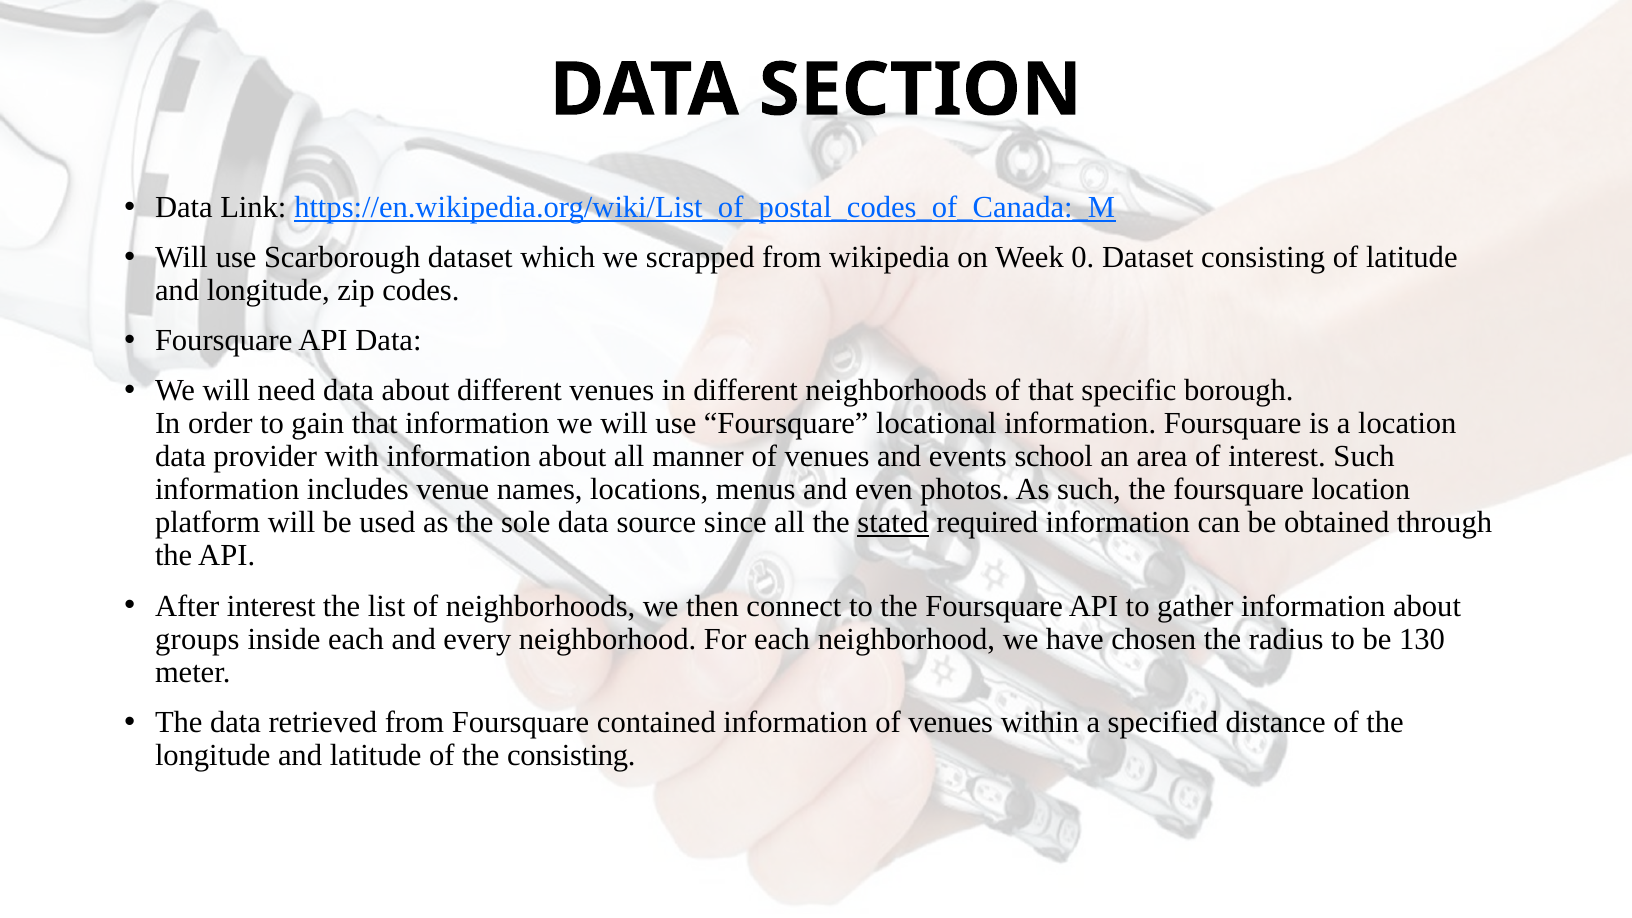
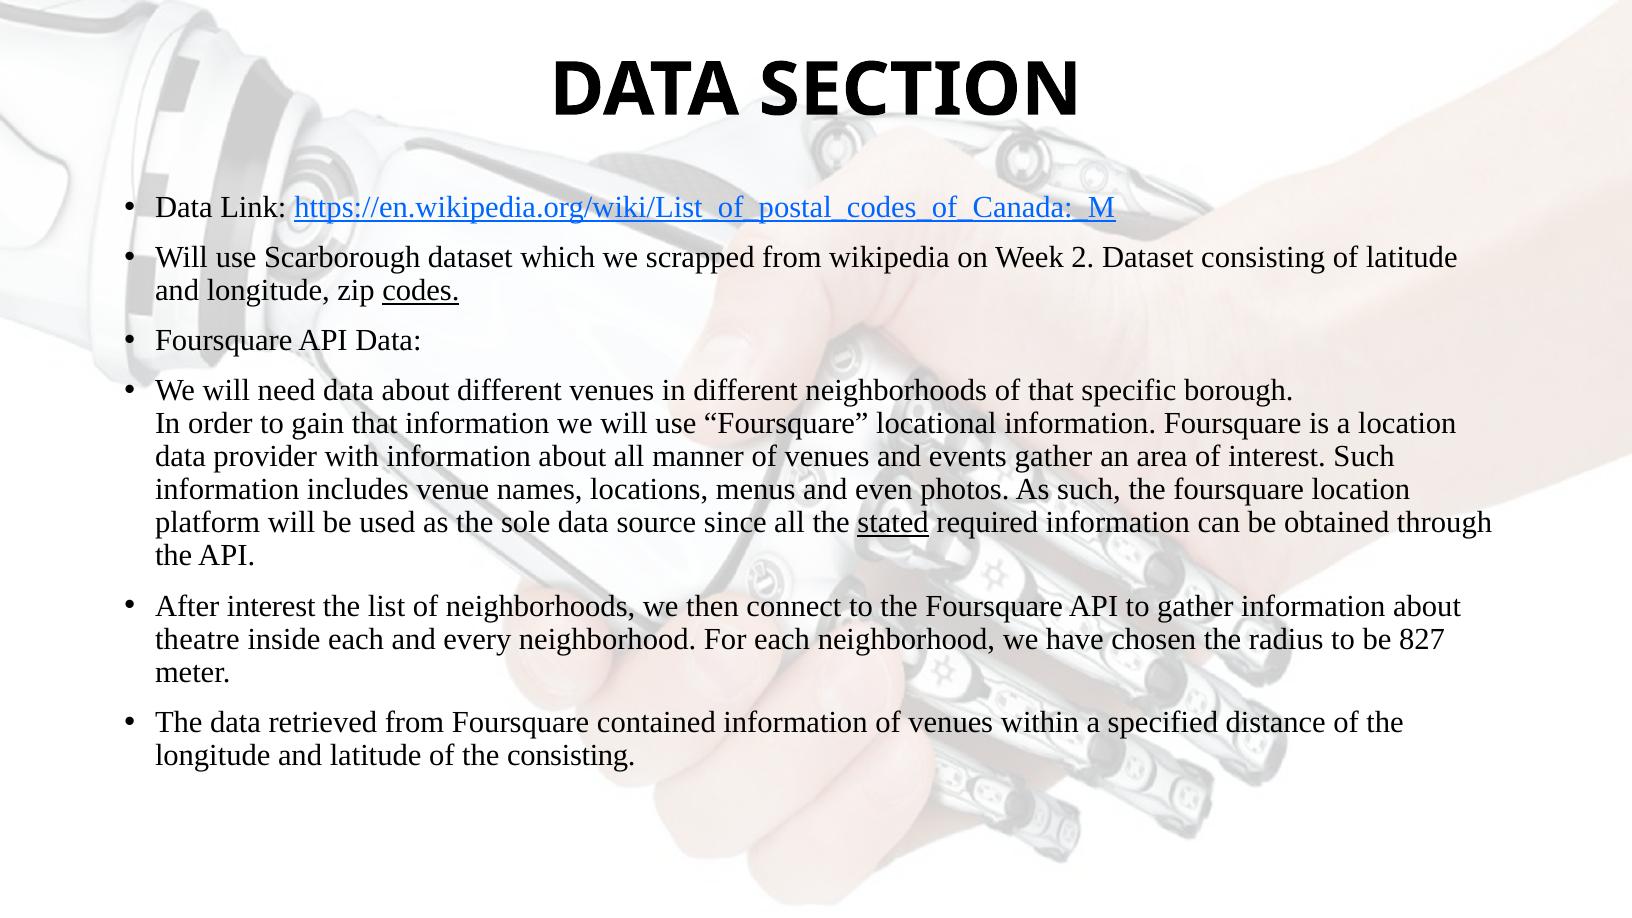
0: 0 -> 2 (1083, 257)
codes underline: none -> present (421, 290)
events school: school -> gather (1053, 457)
groups: groups -> theatre (197, 639)
130: 130 -> 827 (1422, 639)
